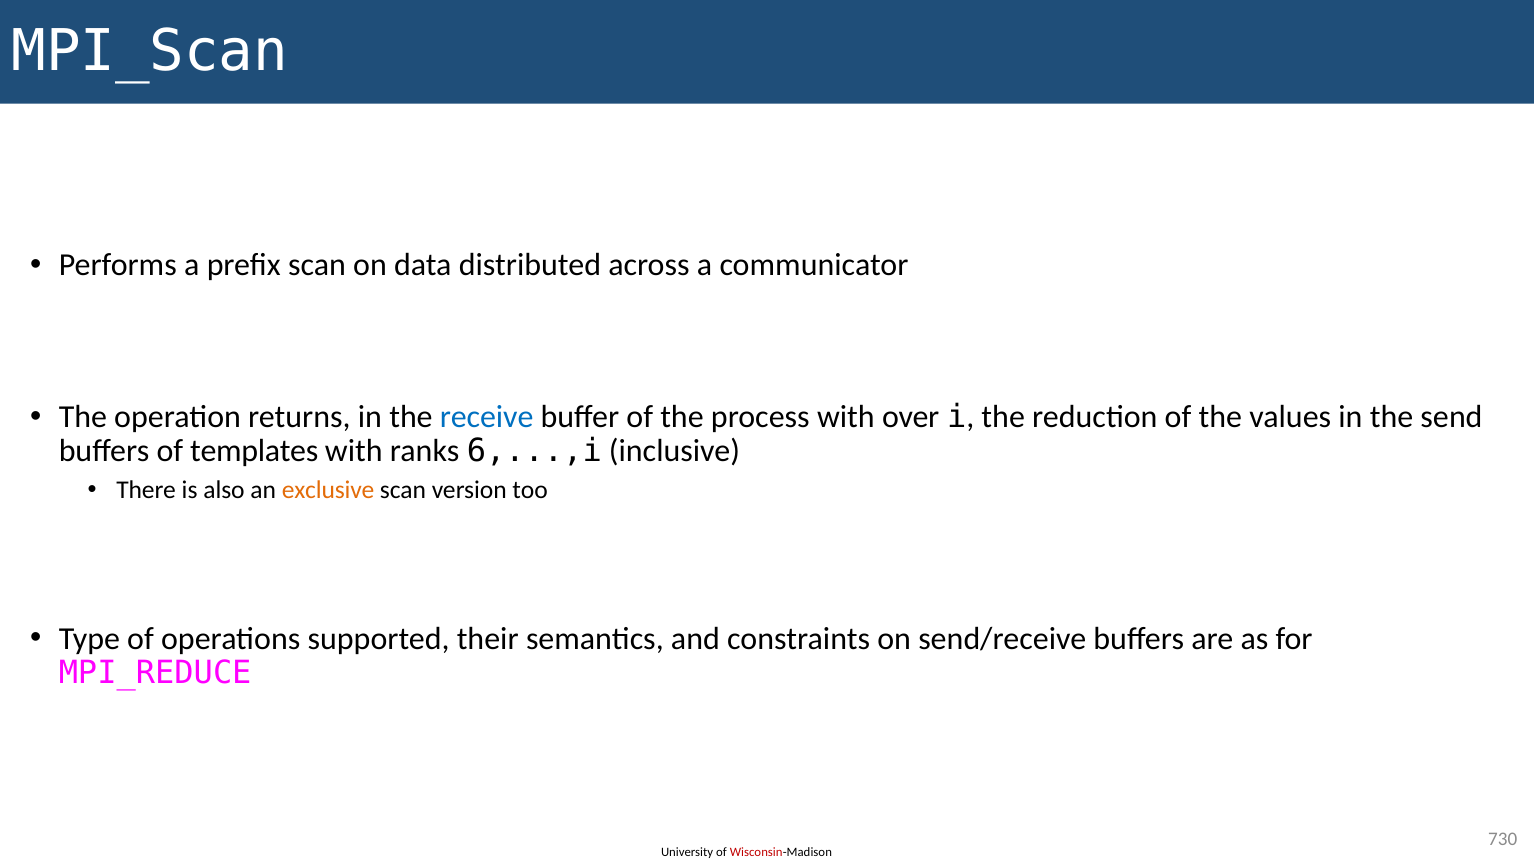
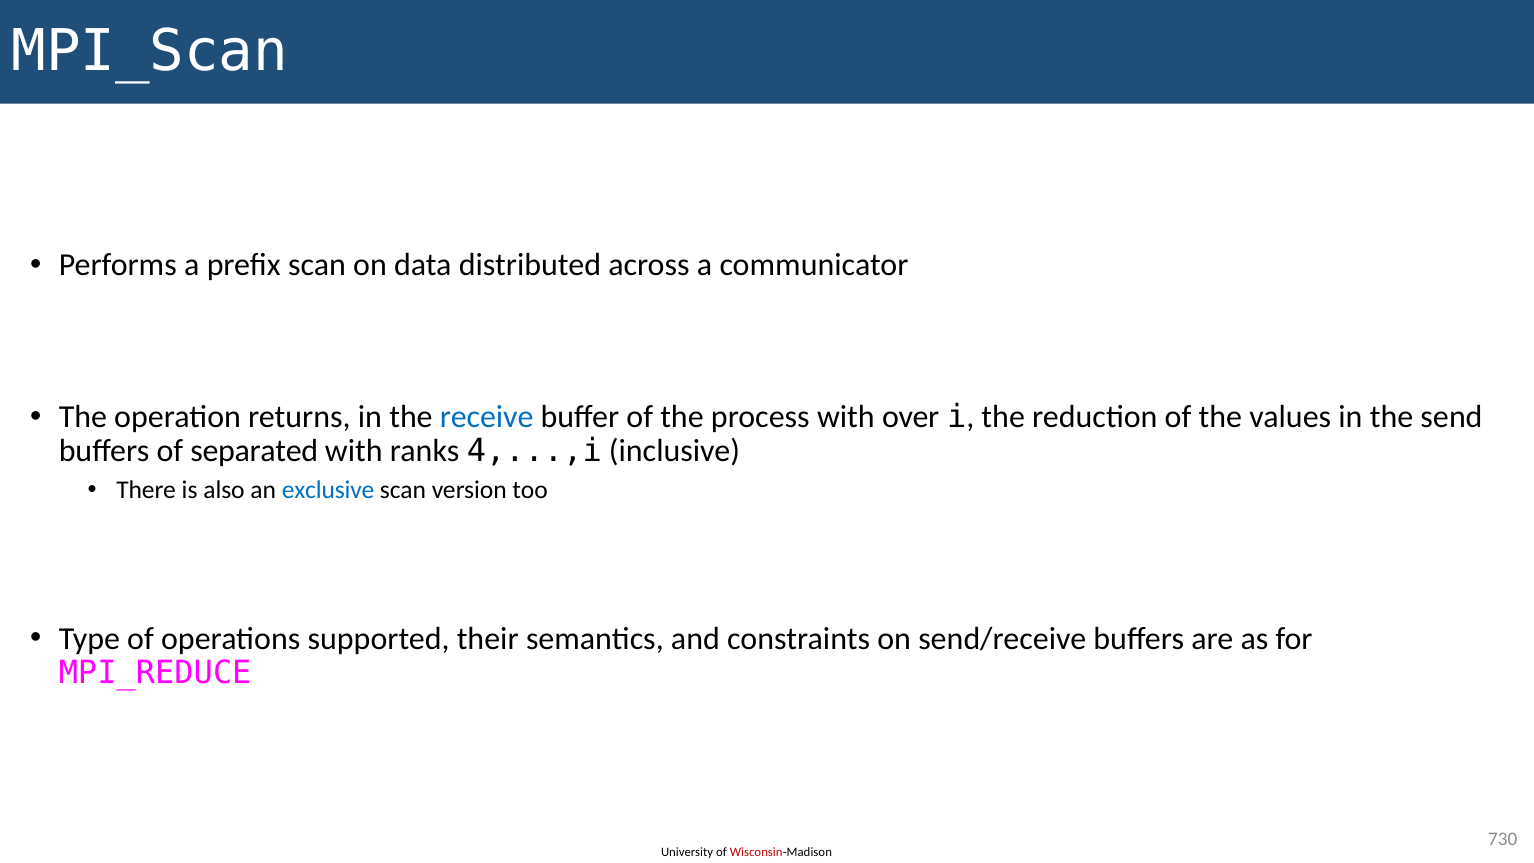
templates: templates -> separated (254, 451)
6,...,i: 6,...,i -> 4,...,i (534, 451)
exclusive colour: orange -> blue (328, 490)
